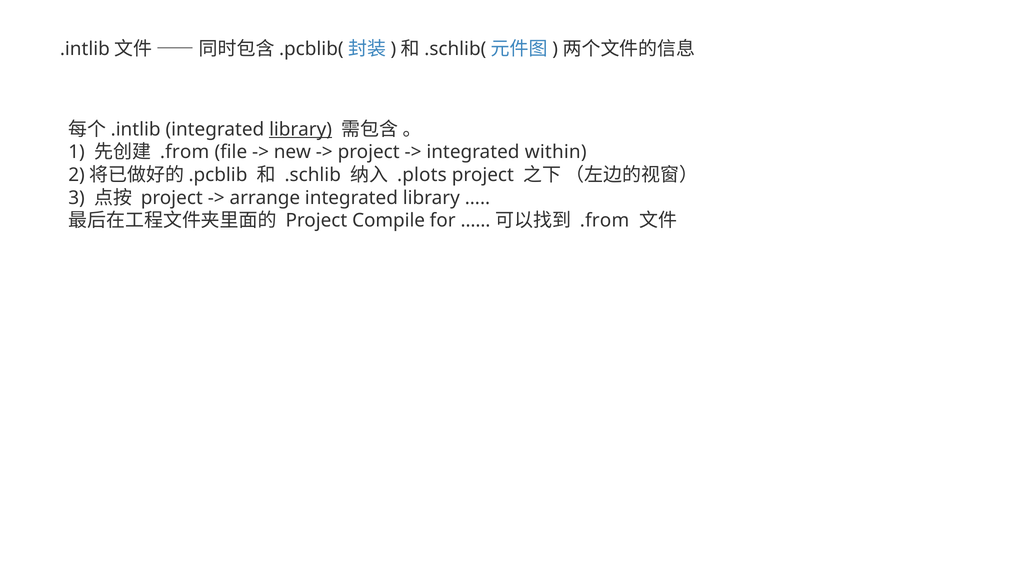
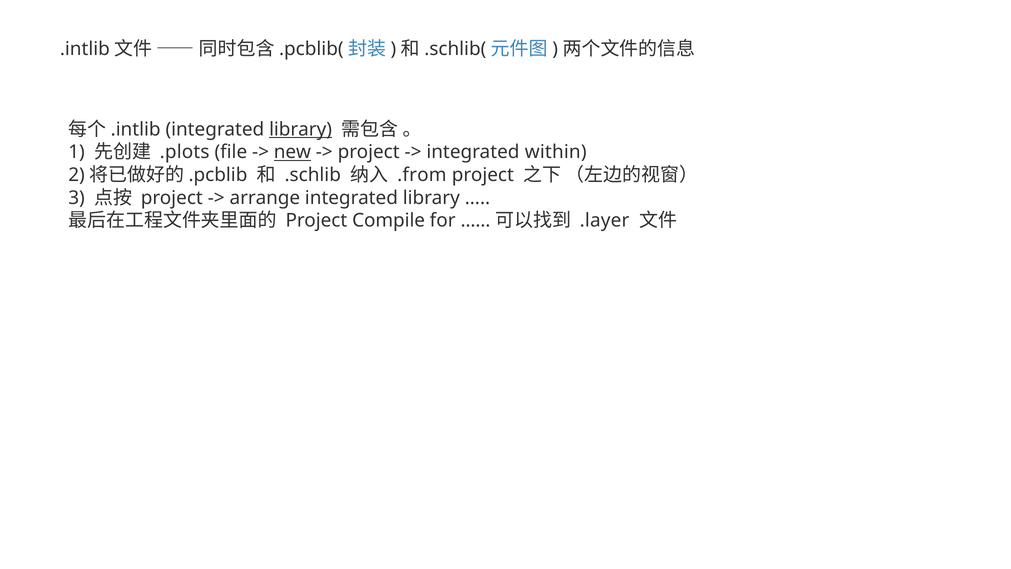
.from: .from -> .plots (185, 152)
new underline: none -> present (292, 152)
.plots: .plots -> .from (422, 175)
.from: .from -> .layer (605, 220)
